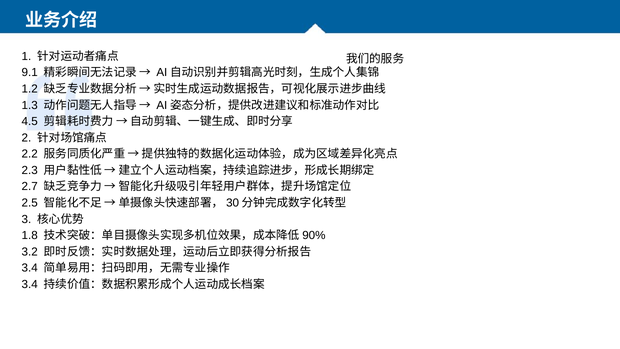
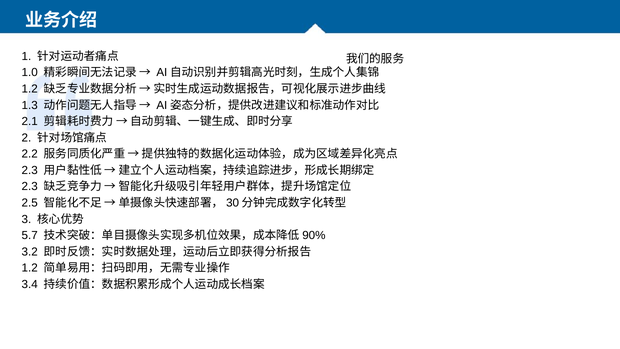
9.1: 9.1 -> 1.0 (30, 73)
4.5: 4.5 -> 2.1 (30, 121)
2.7: 2.7 -> 2.3 (30, 186)
1.8: 1.8 -> 5.7 (30, 235)
3.4: 3.4 -> 1.2 (30, 268)
